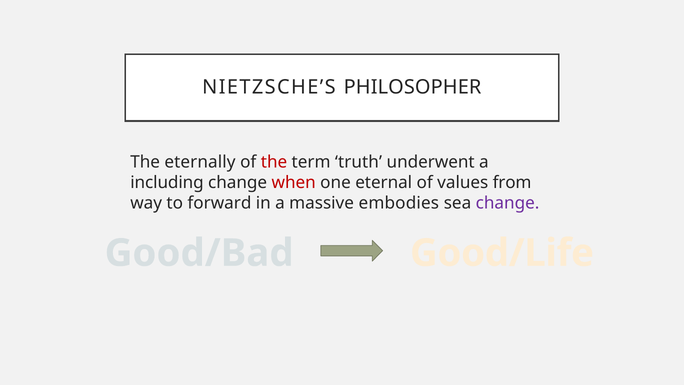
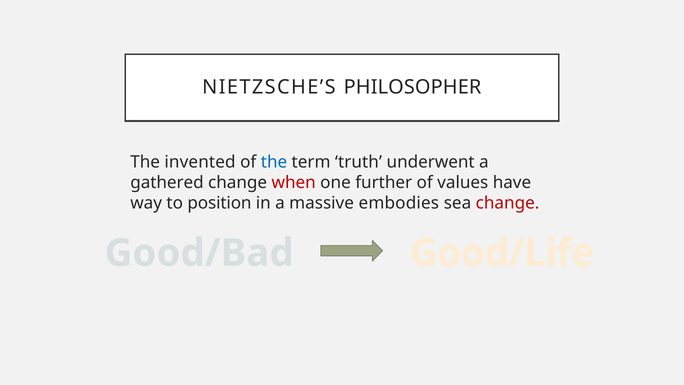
eternally: eternally -> invented (200, 162)
the colour: red -> blue (274, 162)
including: including -> gathered (167, 183)
eternal: eternal -> further (384, 183)
from: from -> have (512, 183)
forward: forward -> position (219, 203)
change colour: purple -> red (508, 203)
